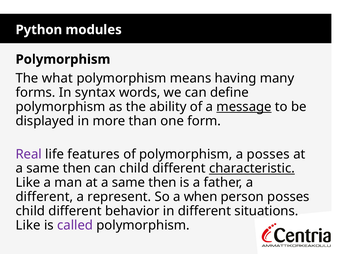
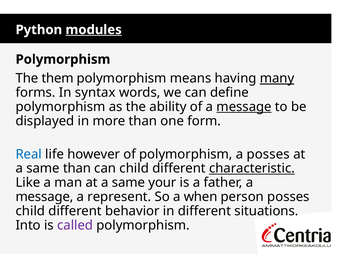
modules underline: none -> present (94, 30)
what: what -> them (58, 78)
many underline: none -> present (277, 78)
Real colour: purple -> blue (29, 154)
features: features -> however (94, 154)
then: then -> than (77, 168)
then: then -> your (162, 182)
different: different -> message (44, 196)
Like: Like -> Into (28, 225)
